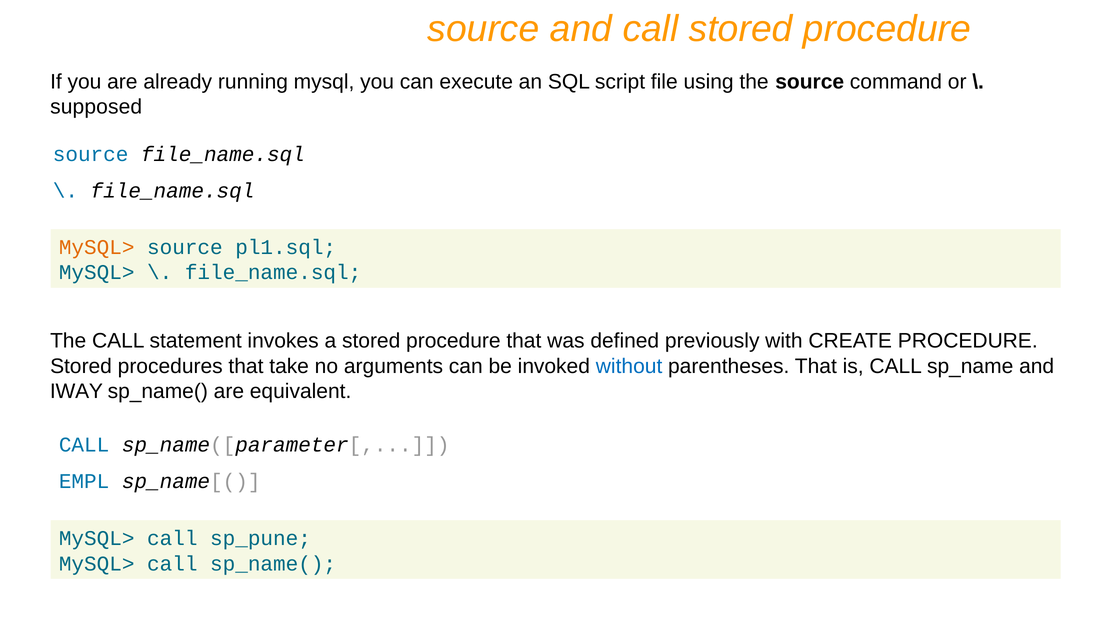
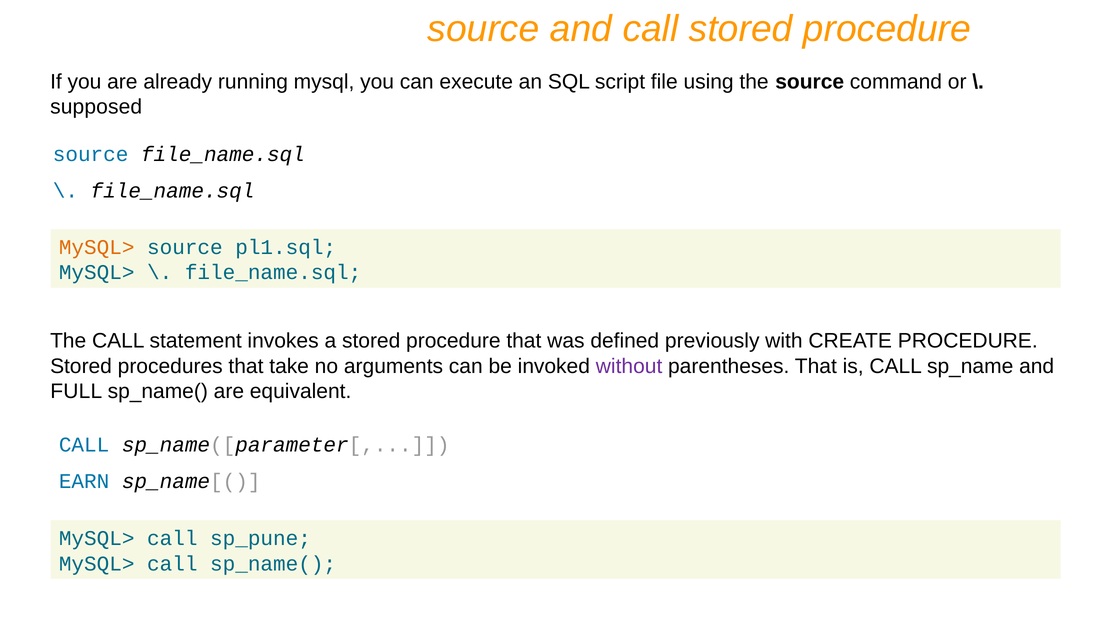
without colour: blue -> purple (629, 366)
IWAY: IWAY -> FULL (76, 391)
EMPL: EMPL -> EARN (84, 481)
